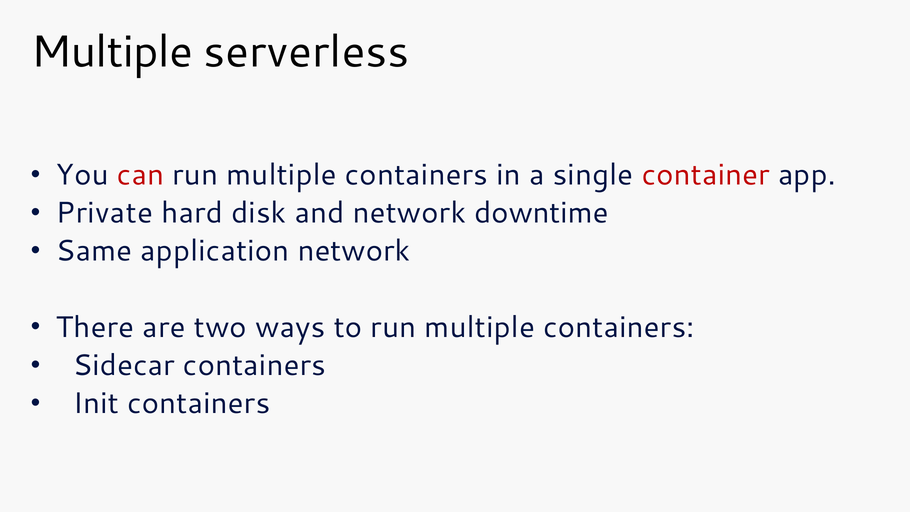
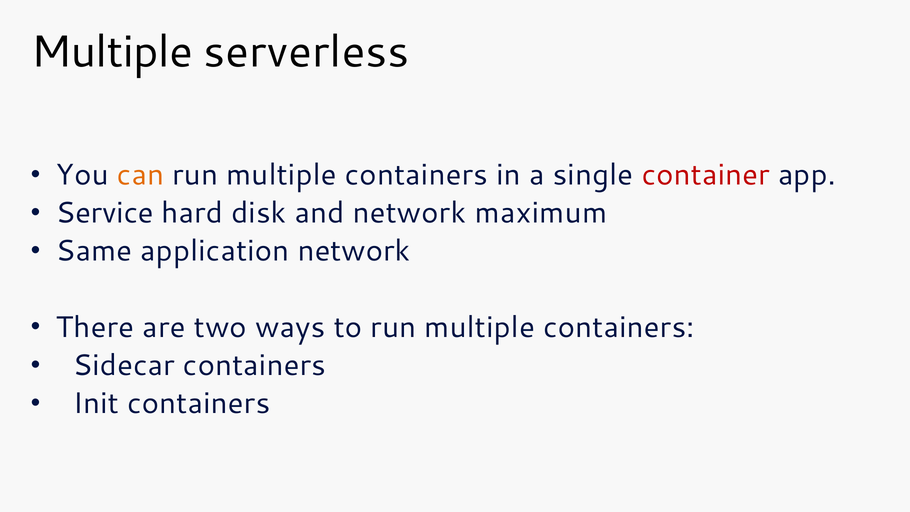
can colour: red -> orange (141, 175)
Private: Private -> Service (105, 213)
downtime: downtime -> maximum (541, 213)
